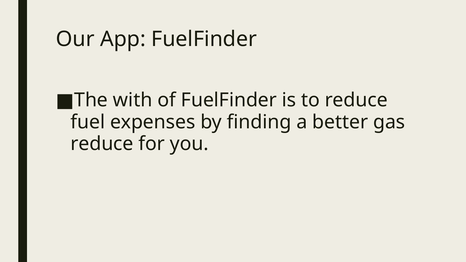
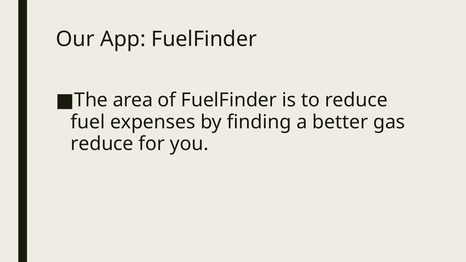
with: with -> area (133, 100)
